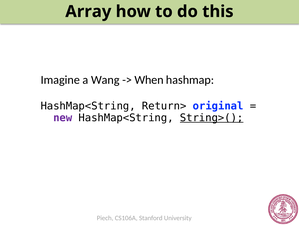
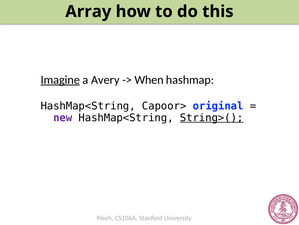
Imagine underline: none -> present (60, 80)
Wang: Wang -> Avery (105, 80)
Return>: Return> -> Capoor> (164, 106)
